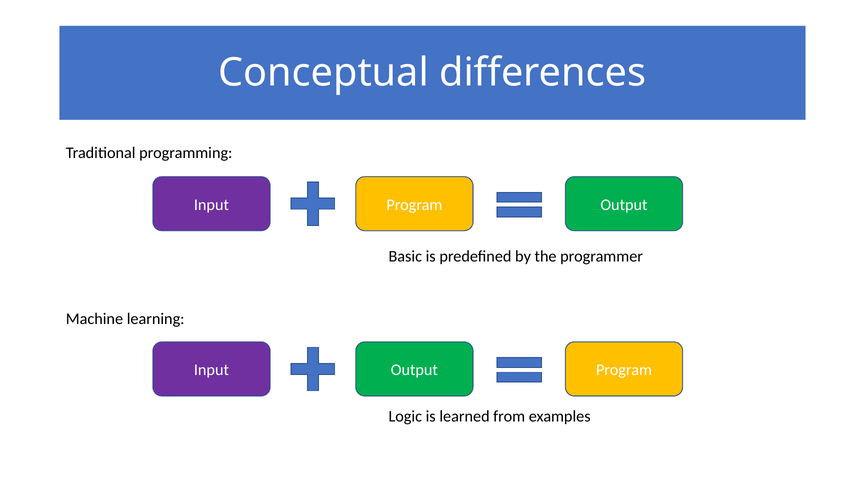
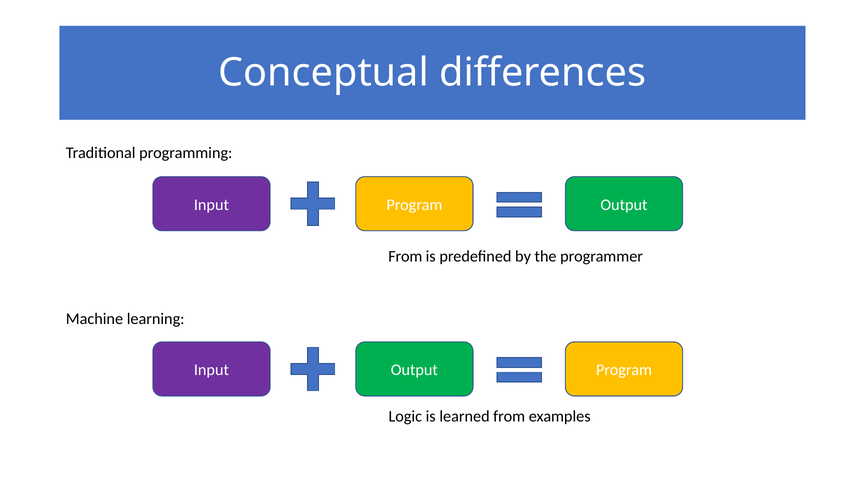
Basic: Basic -> From (405, 257)
